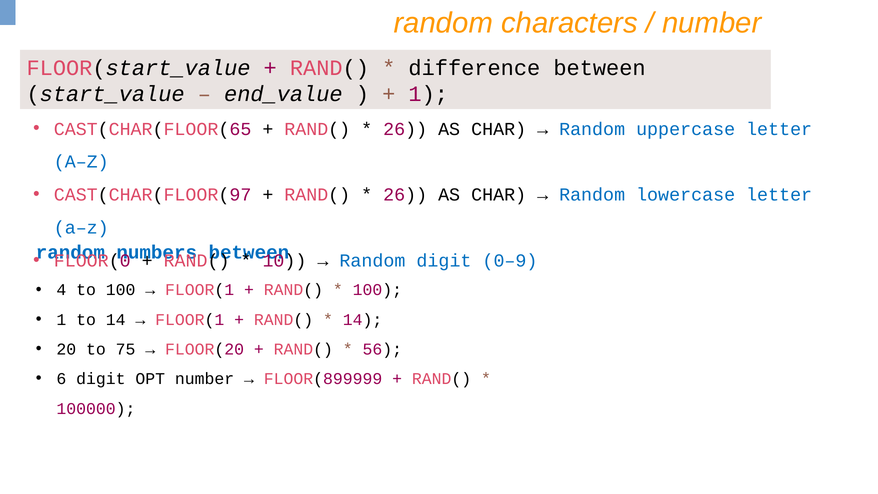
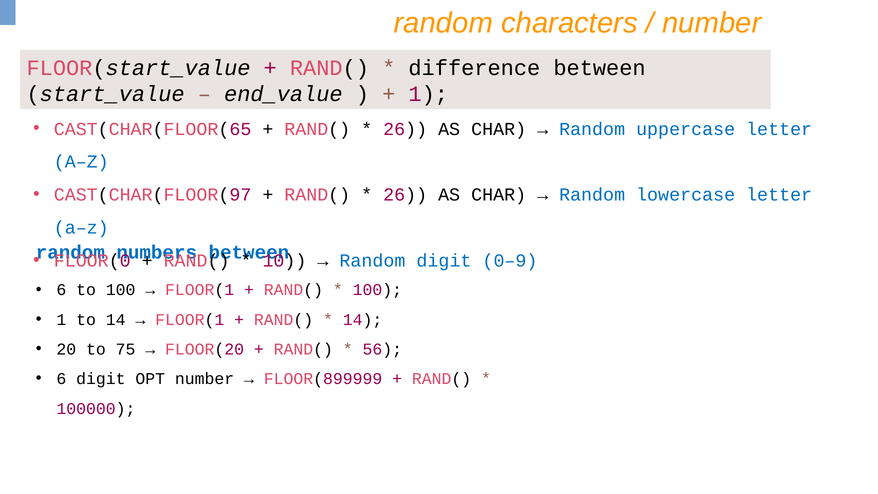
4: 4 -> 6 (61, 290)
